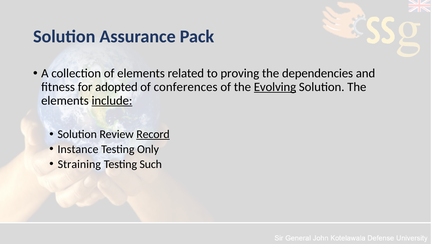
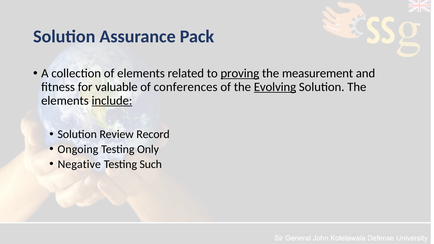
proving underline: none -> present (240, 73)
dependencies: dependencies -> measurement (318, 73)
adopted: adopted -> valuable (116, 87)
Record underline: present -> none (153, 134)
Instance: Instance -> Ongoing (78, 149)
Straining: Straining -> Negative (79, 164)
